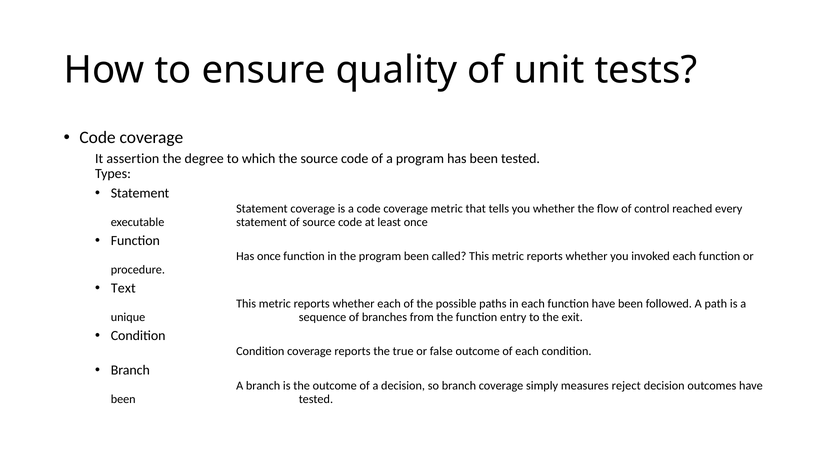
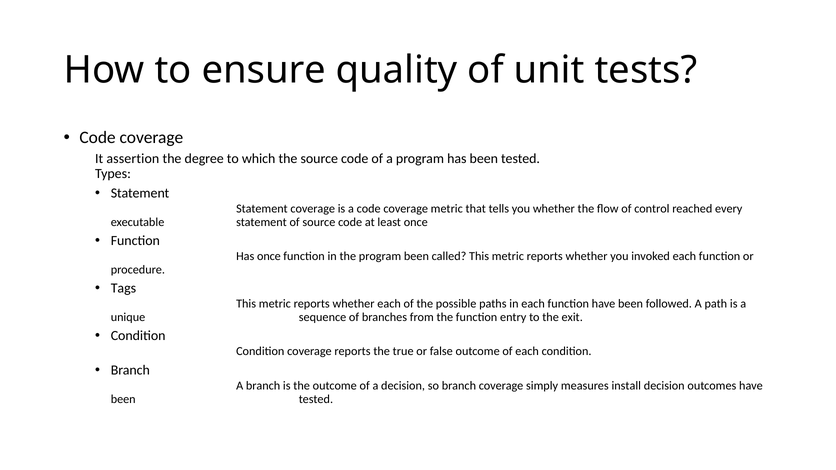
Text: Text -> Tags (123, 288)
reject: reject -> install (626, 386)
